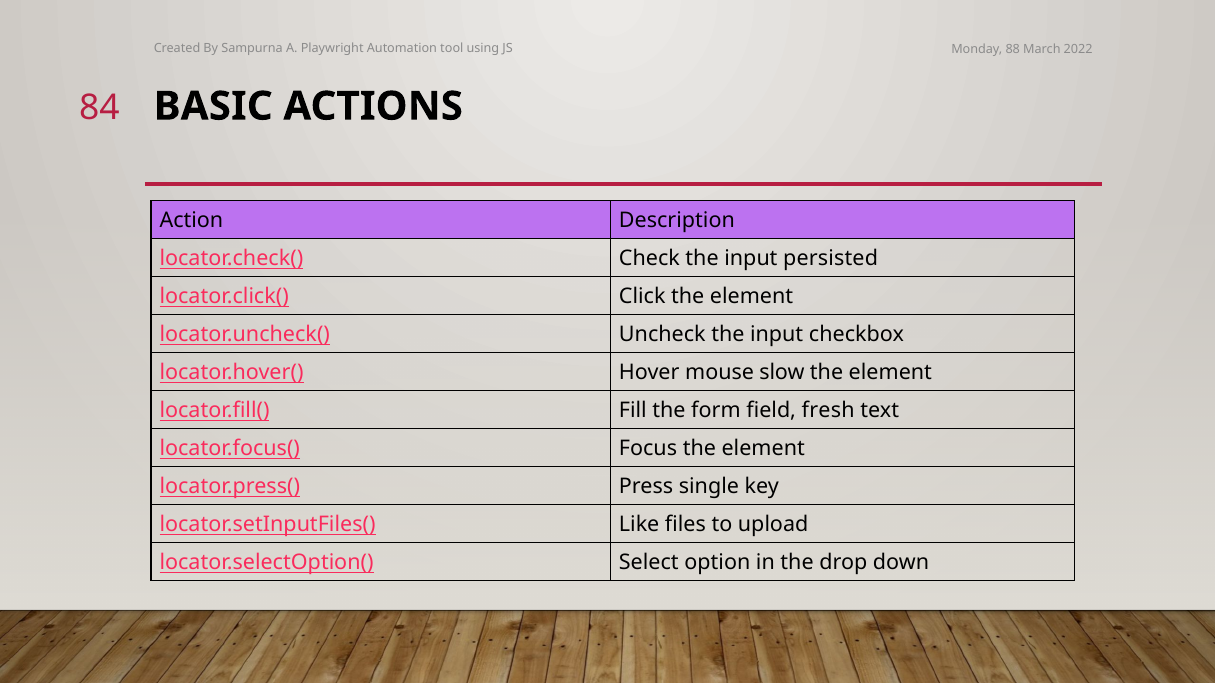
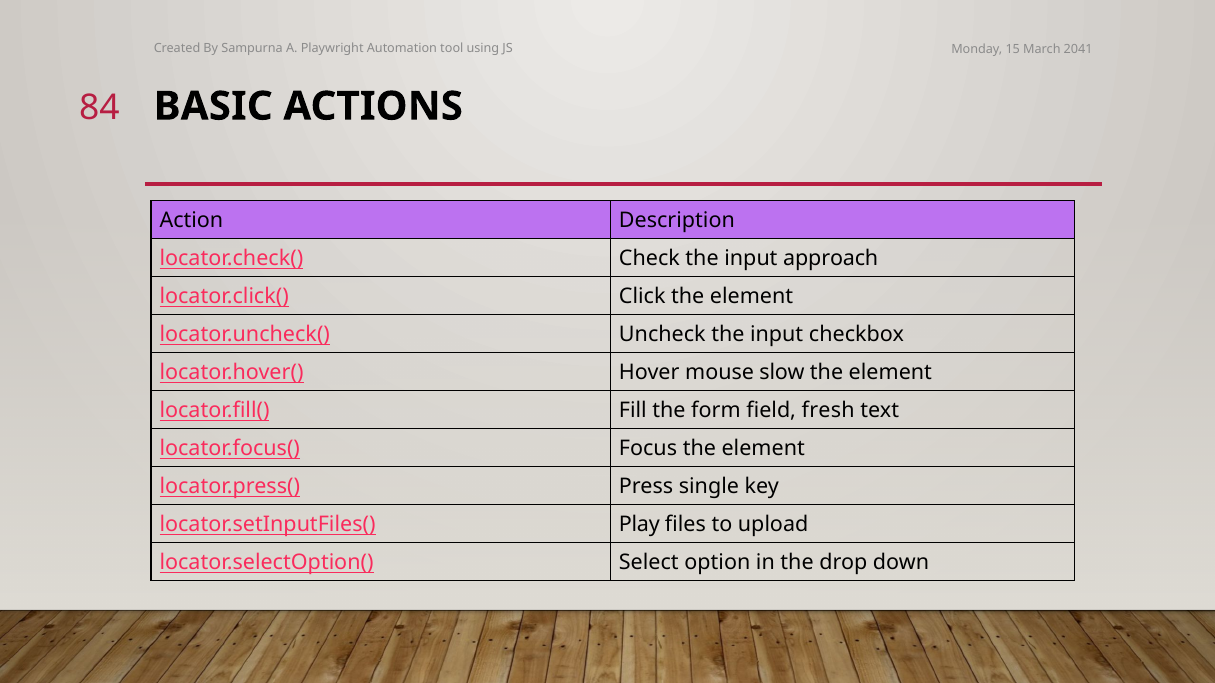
88: 88 -> 15 (1013, 49)
2022: 2022 -> 2041 (1078, 49)
persisted: persisted -> approach (831, 259)
Like: Like -> Play (639, 525)
